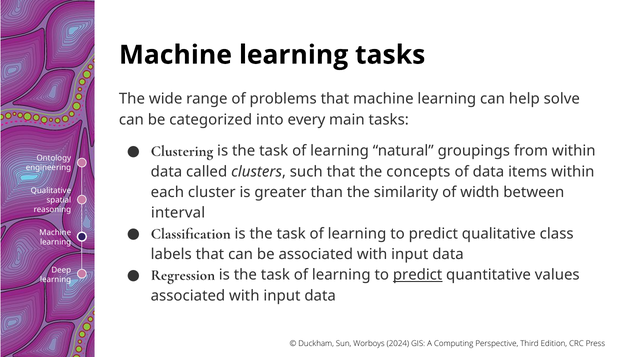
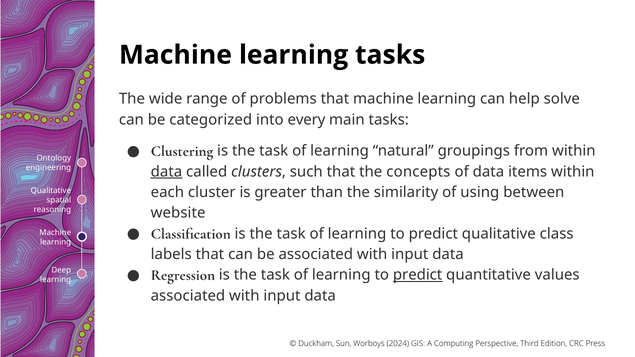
data underline: none -> present (166, 172)
width: width -> using (480, 192)
interval: interval -> website (178, 213)
